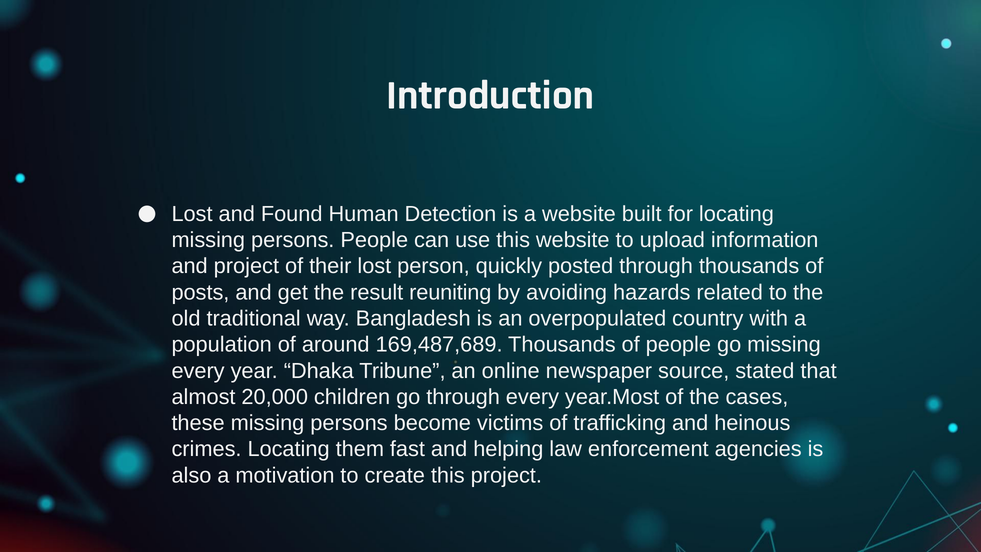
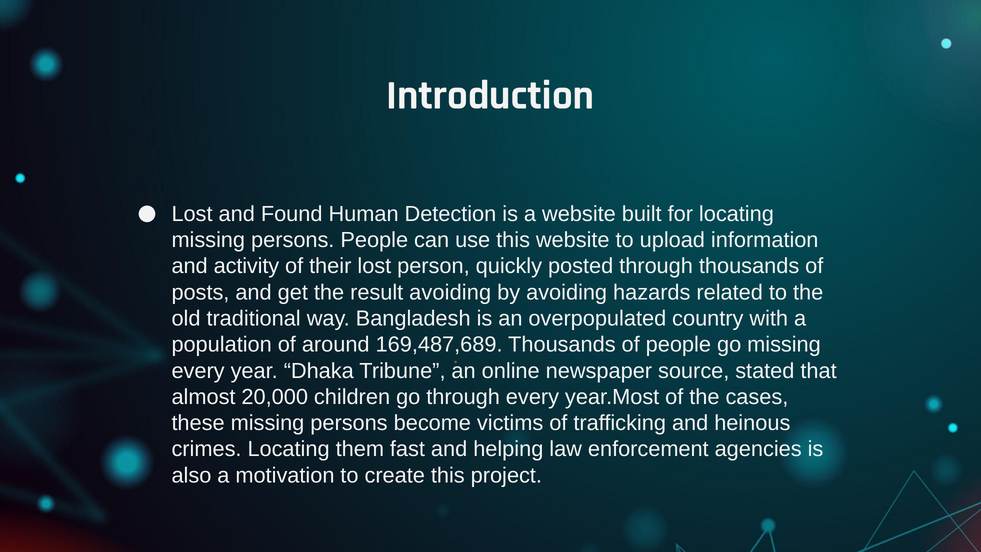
and project: project -> activity (246, 266)
result reuniting: reuniting -> avoiding (450, 292)
